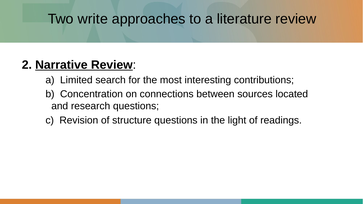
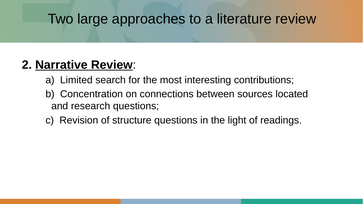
write: write -> large (93, 19)
